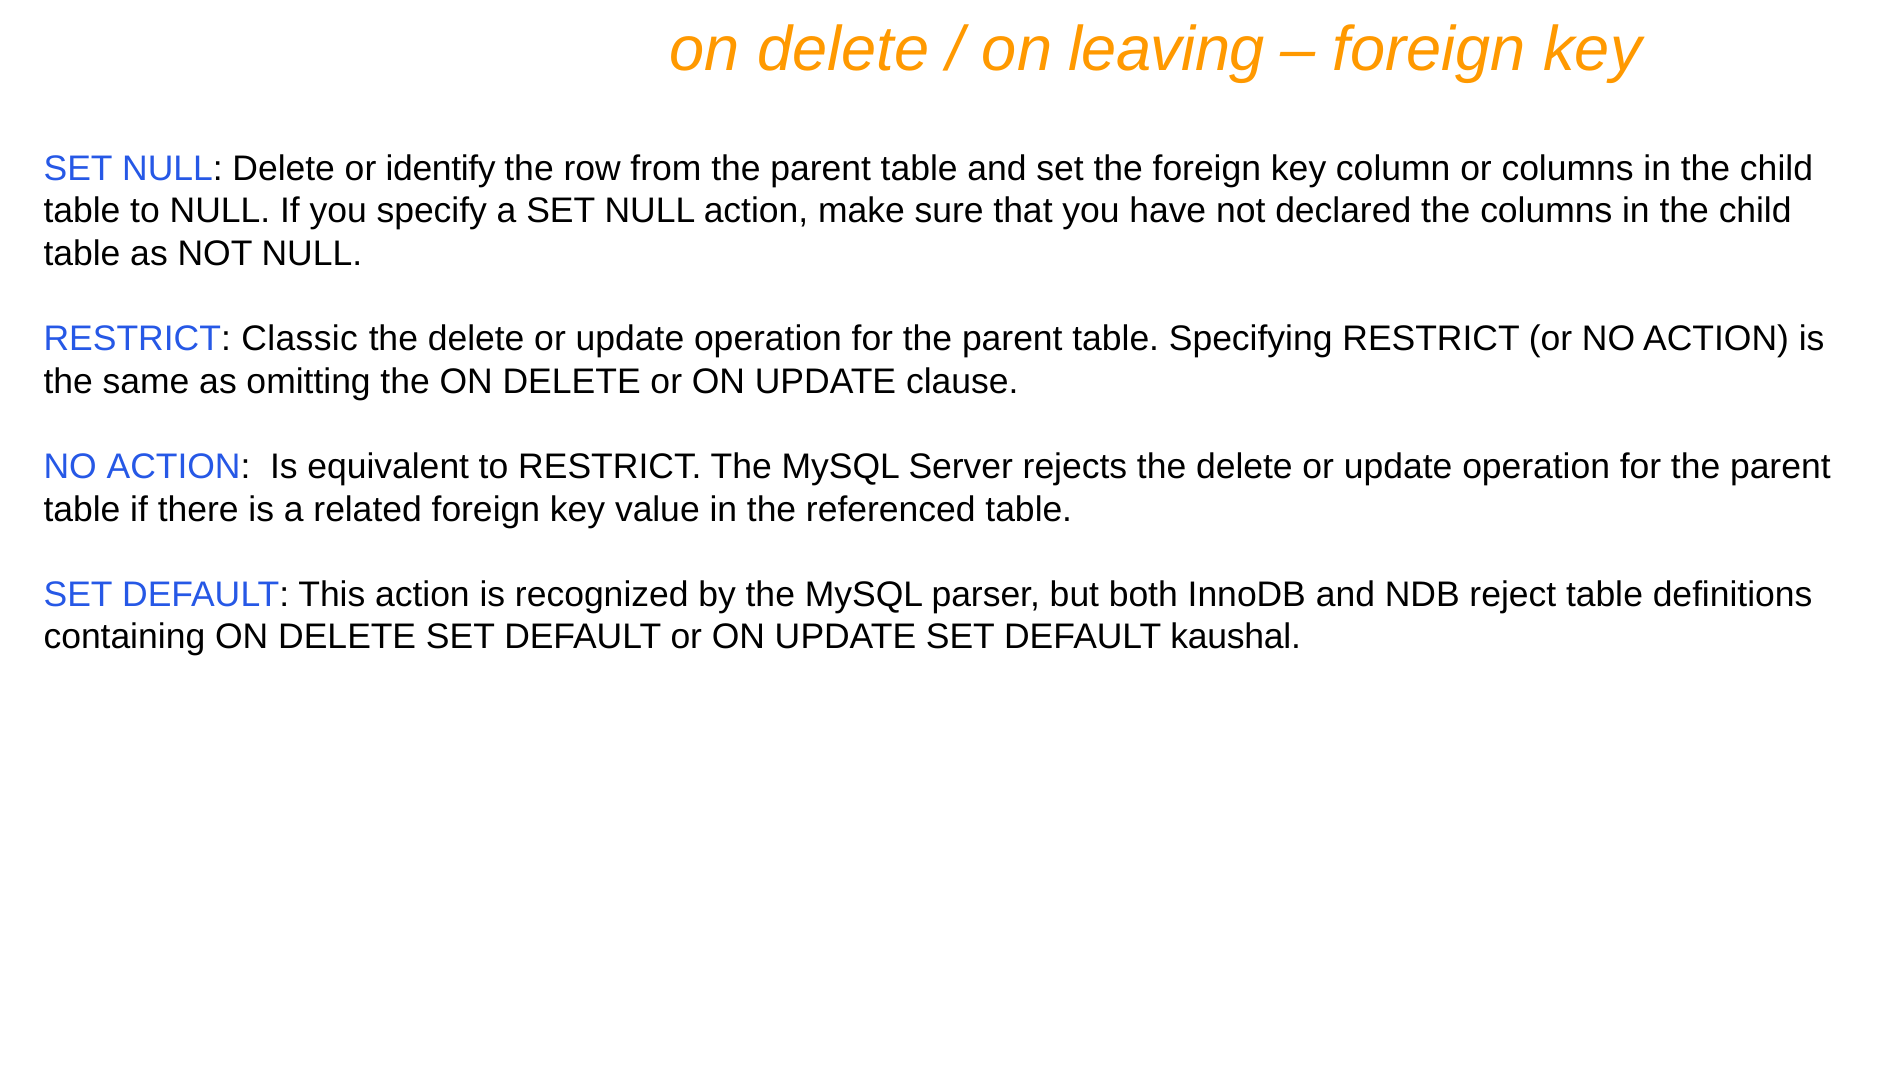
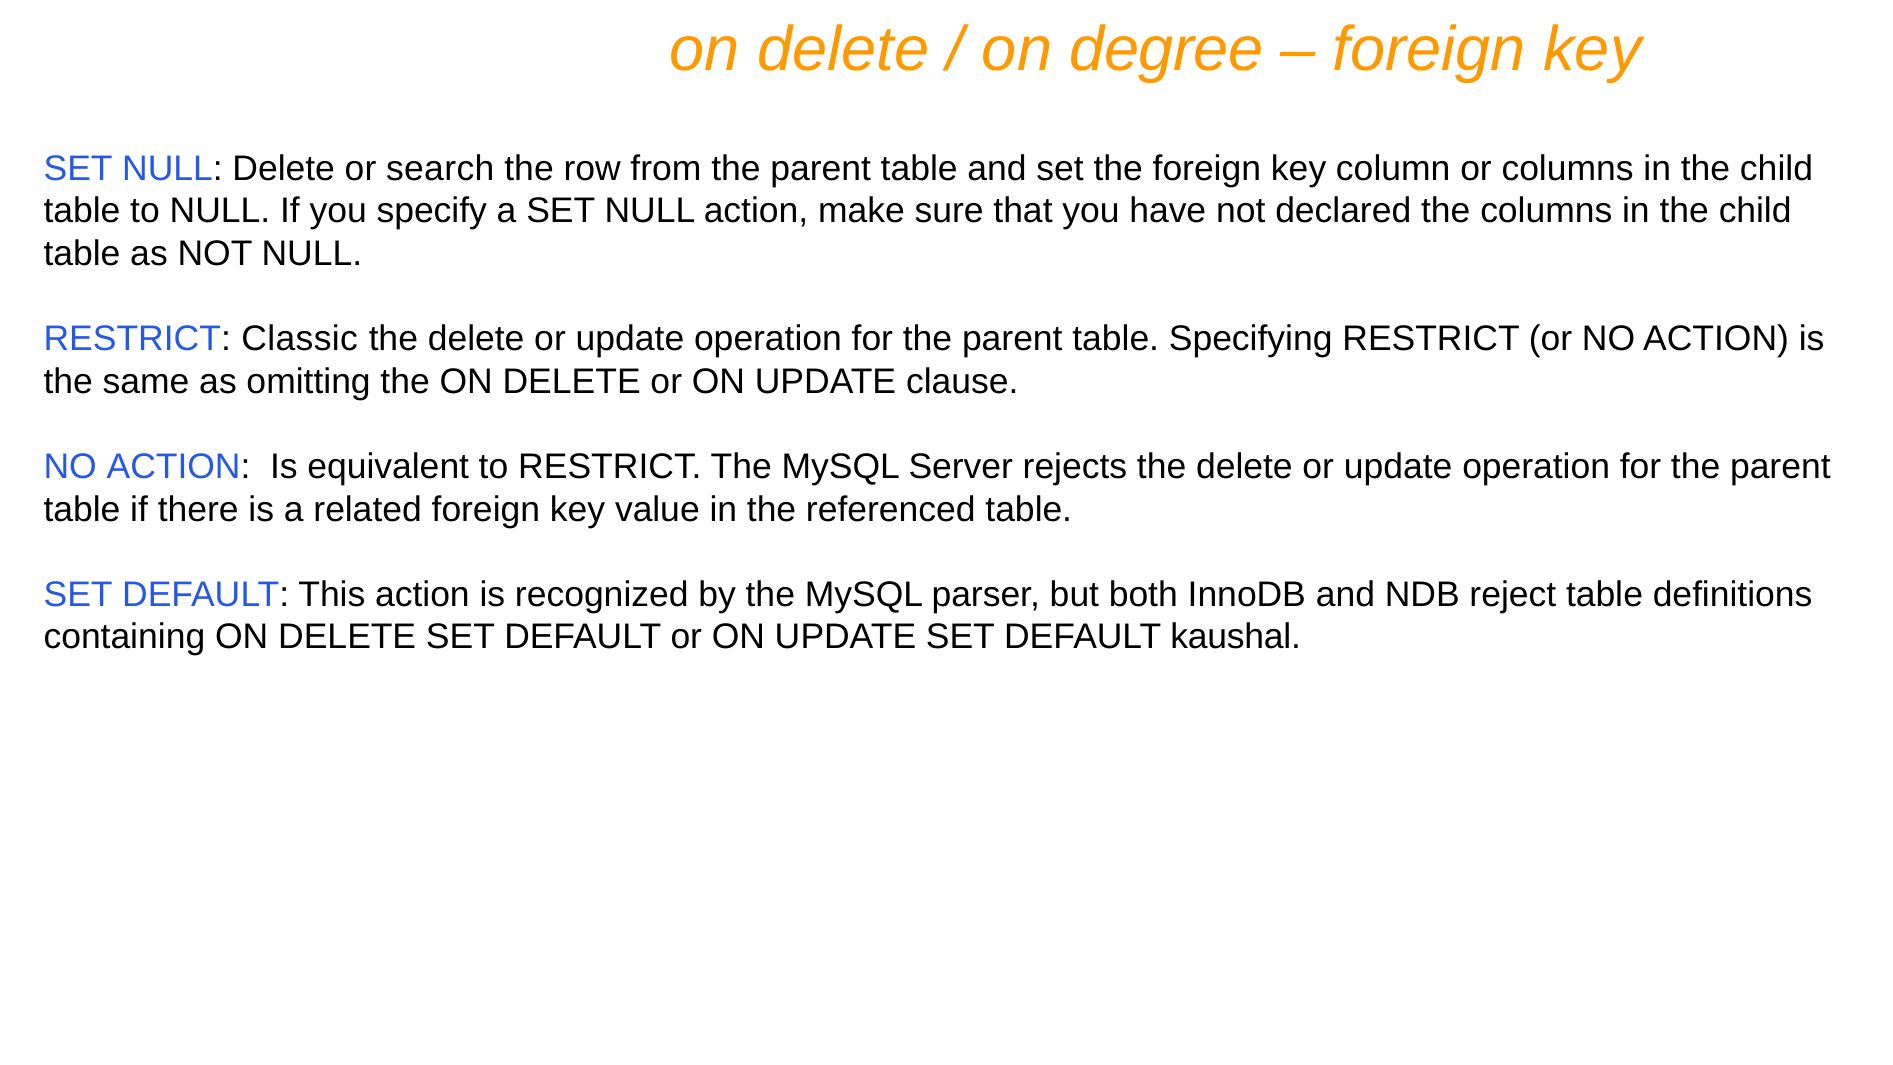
leaving: leaving -> degree (1166, 49)
identify: identify -> search (440, 169)
